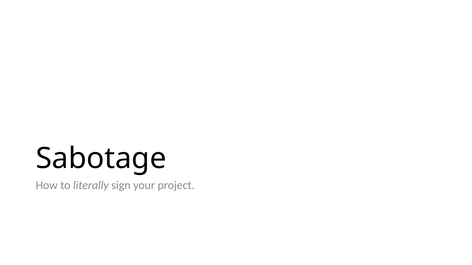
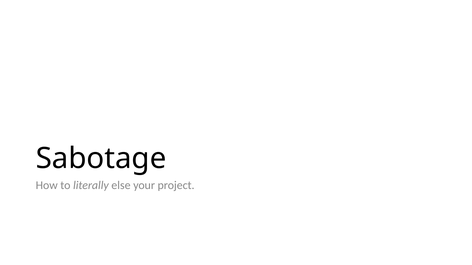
sign: sign -> else (121, 186)
